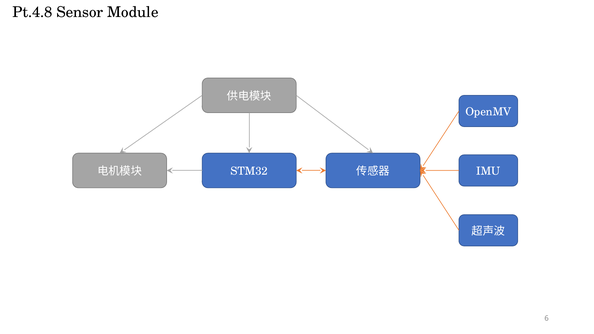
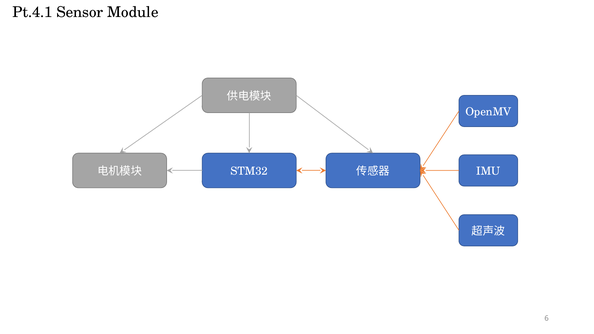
Pt.4.8: Pt.4.8 -> Pt.4.1 (33, 12)
